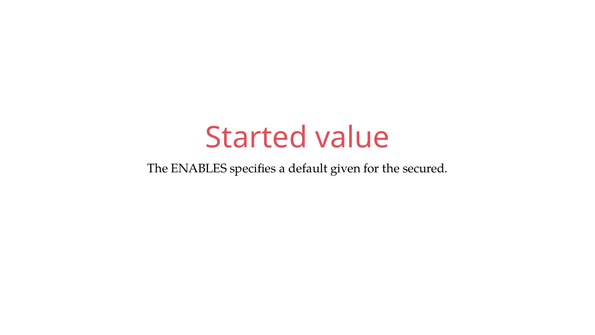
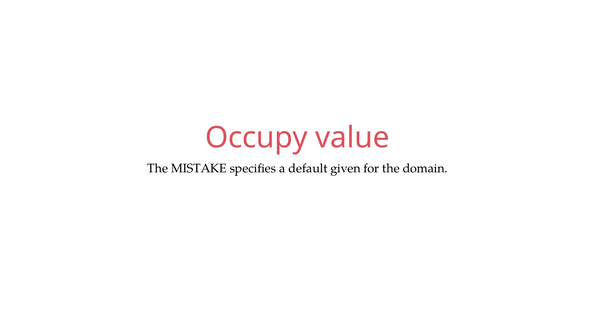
Started: Started -> Occupy (256, 137)
ENABLES: ENABLES -> MISTAKE (199, 168)
secured: secured -> domain (425, 168)
